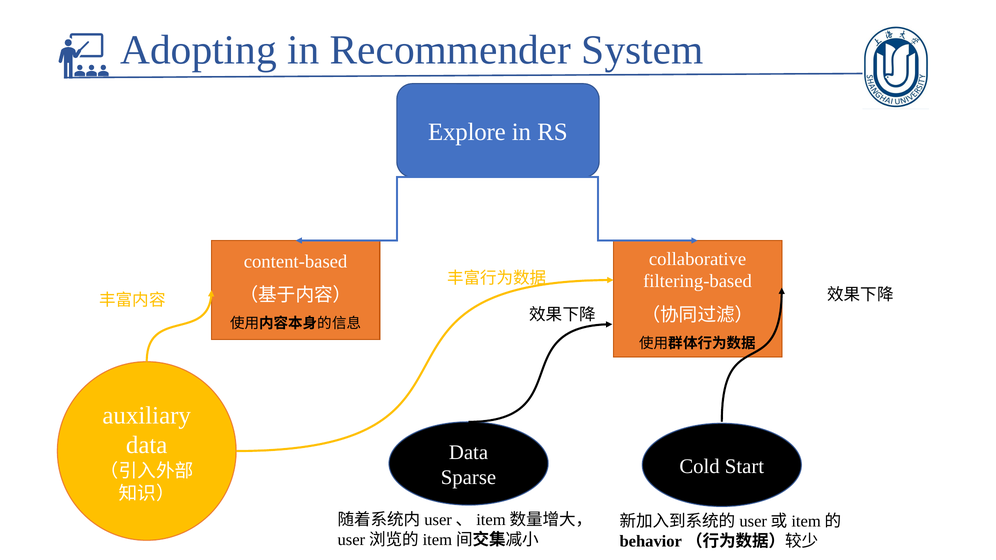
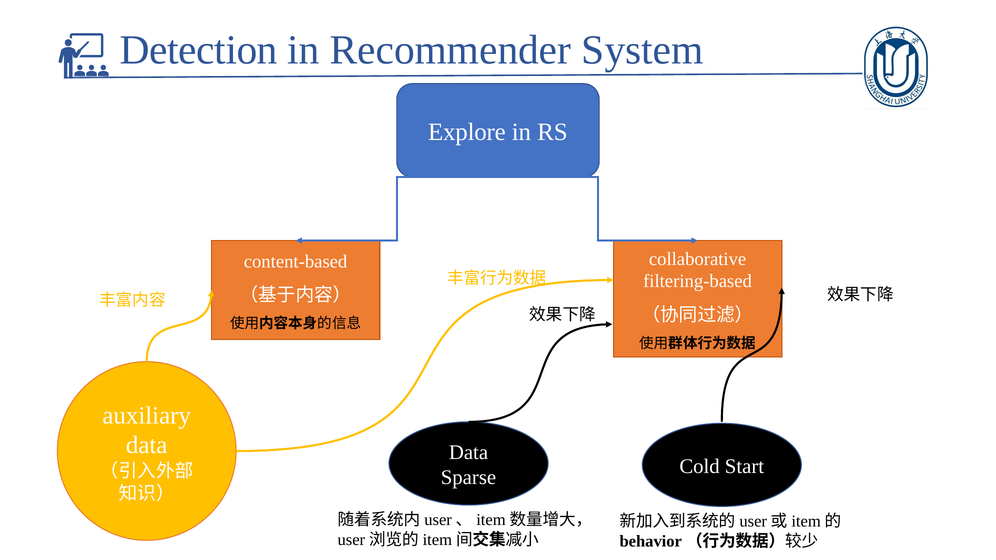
Adopting: Adopting -> Detection (199, 50)
